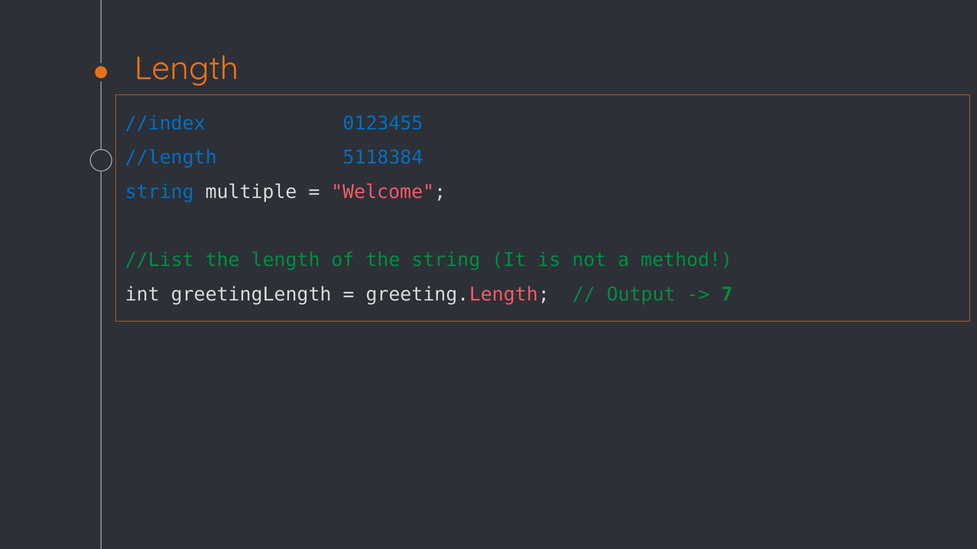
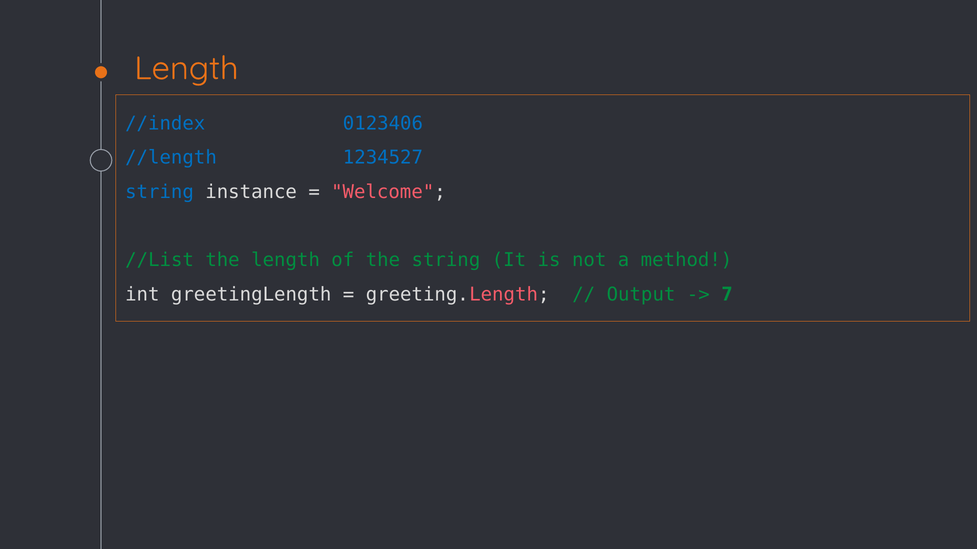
0123455: 0123455 -> 0123406 (383, 124)
5118384: 5118384 -> 1234527 (383, 158)
multiple: multiple -> instance (251, 192)
